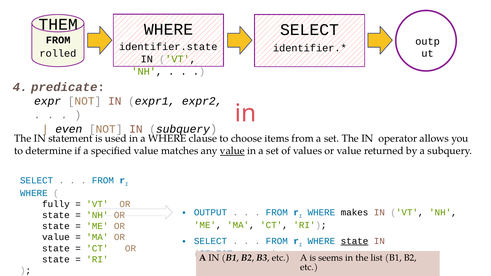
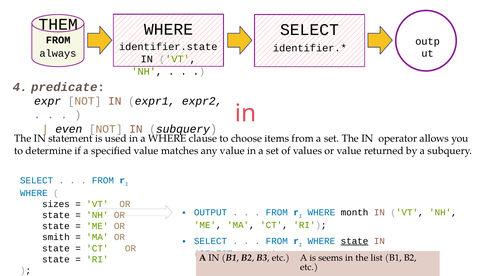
rolled: rolled -> always (58, 53)
value underline: present -> none (232, 151)
fully: fully -> sizes (56, 204)
makes: makes -> month (355, 213)
value: value -> smith (56, 237)
